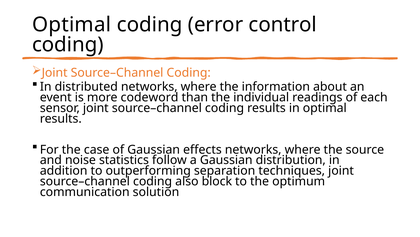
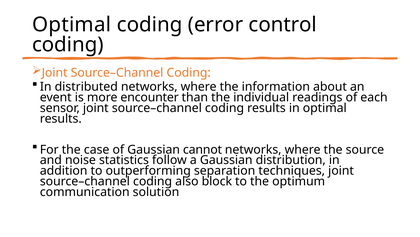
codeword: codeword -> encounter (150, 97)
effects: effects -> cannot (203, 149)
